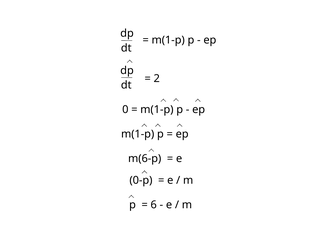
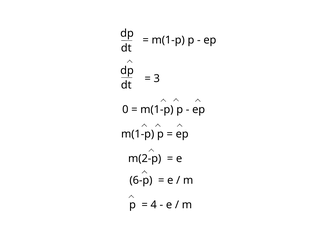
2: 2 -> 3 (157, 79)
m(6-p: m(6-p -> m(2-p (145, 159)
0-p: 0-p -> 6-p (141, 181)
6: 6 -> 4 (154, 205)
